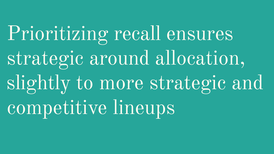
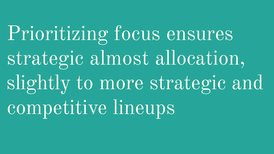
recall: recall -> focus (137, 33)
around: around -> almost (119, 58)
